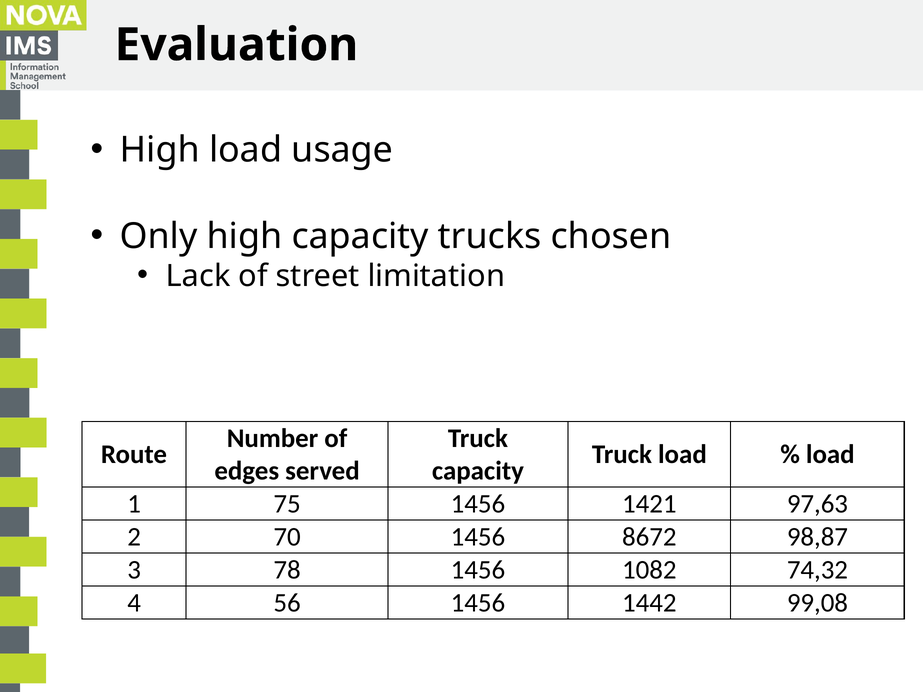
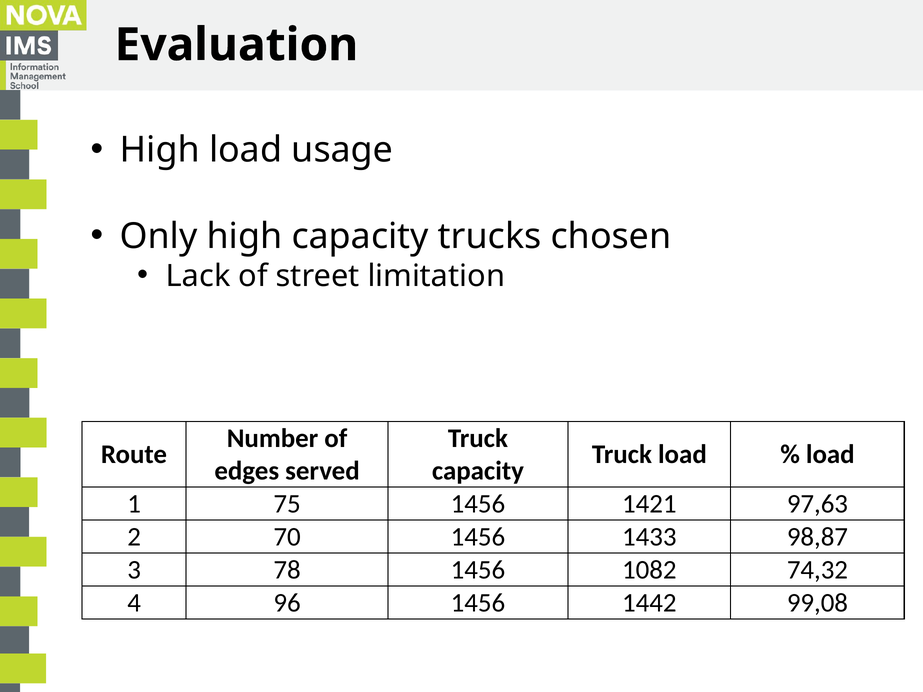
8672: 8672 -> 1433 (649, 537)
56: 56 -> 96 (287, 603)
